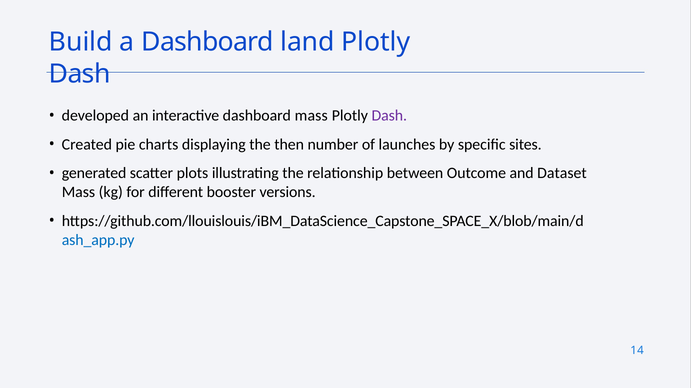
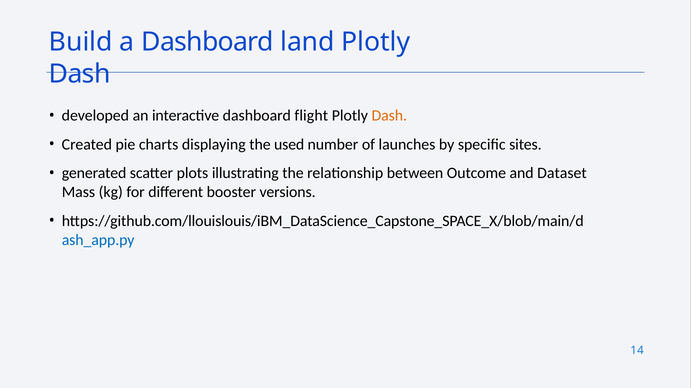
dashboard mass: mass -> flight (311, 116)
Dash colour: purple -> orange (389, 116)
then: then -> used (289, 145)
